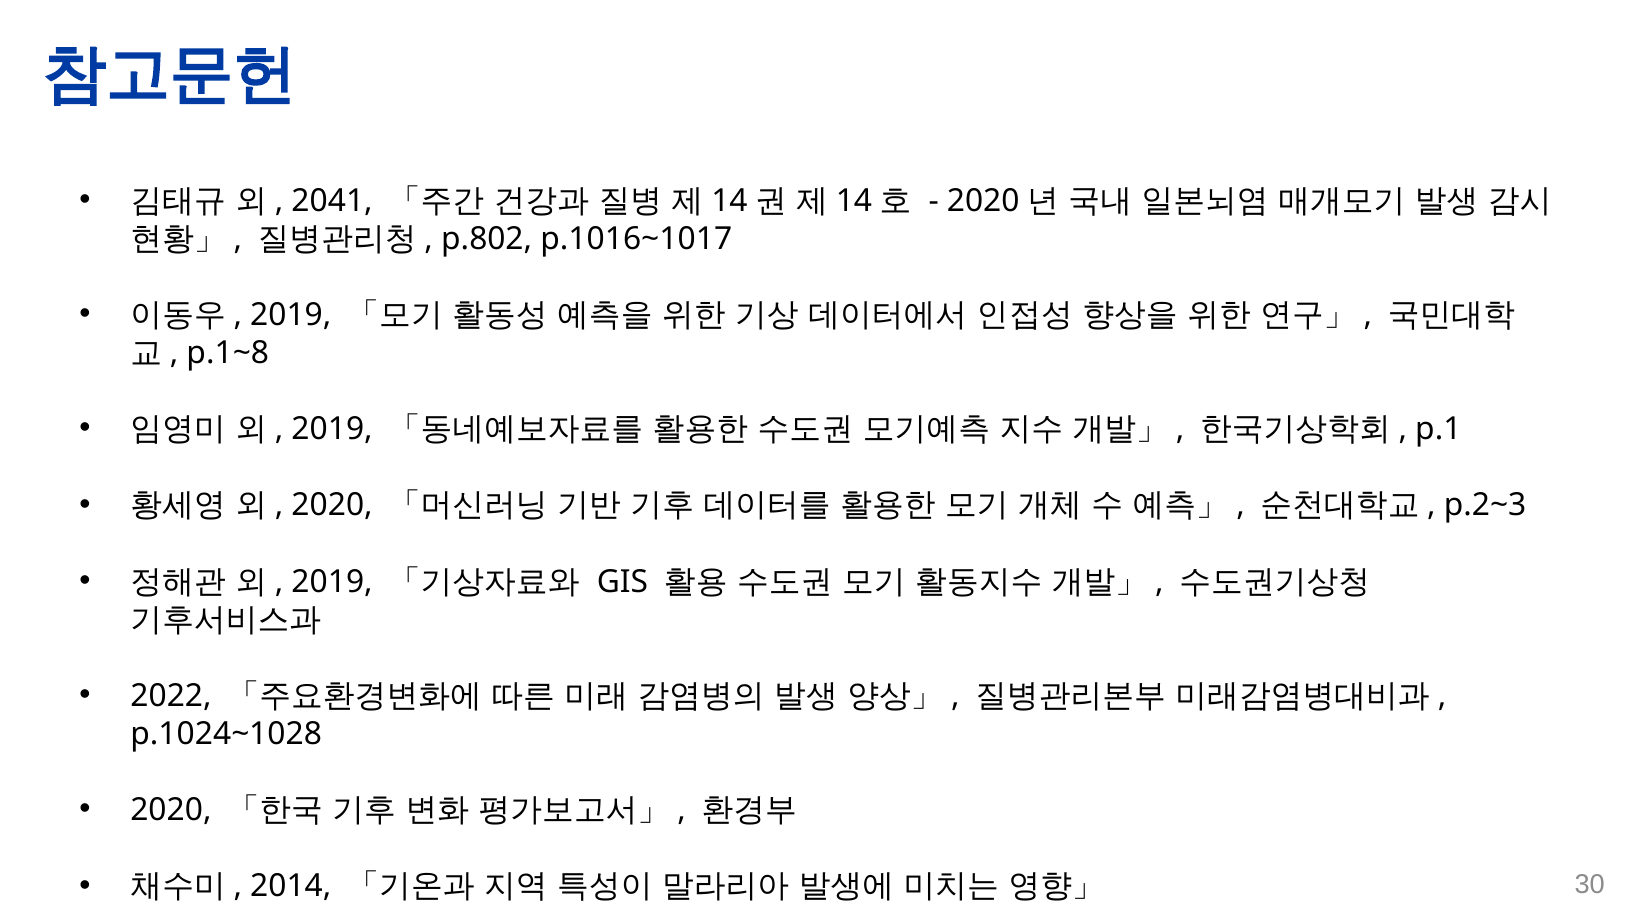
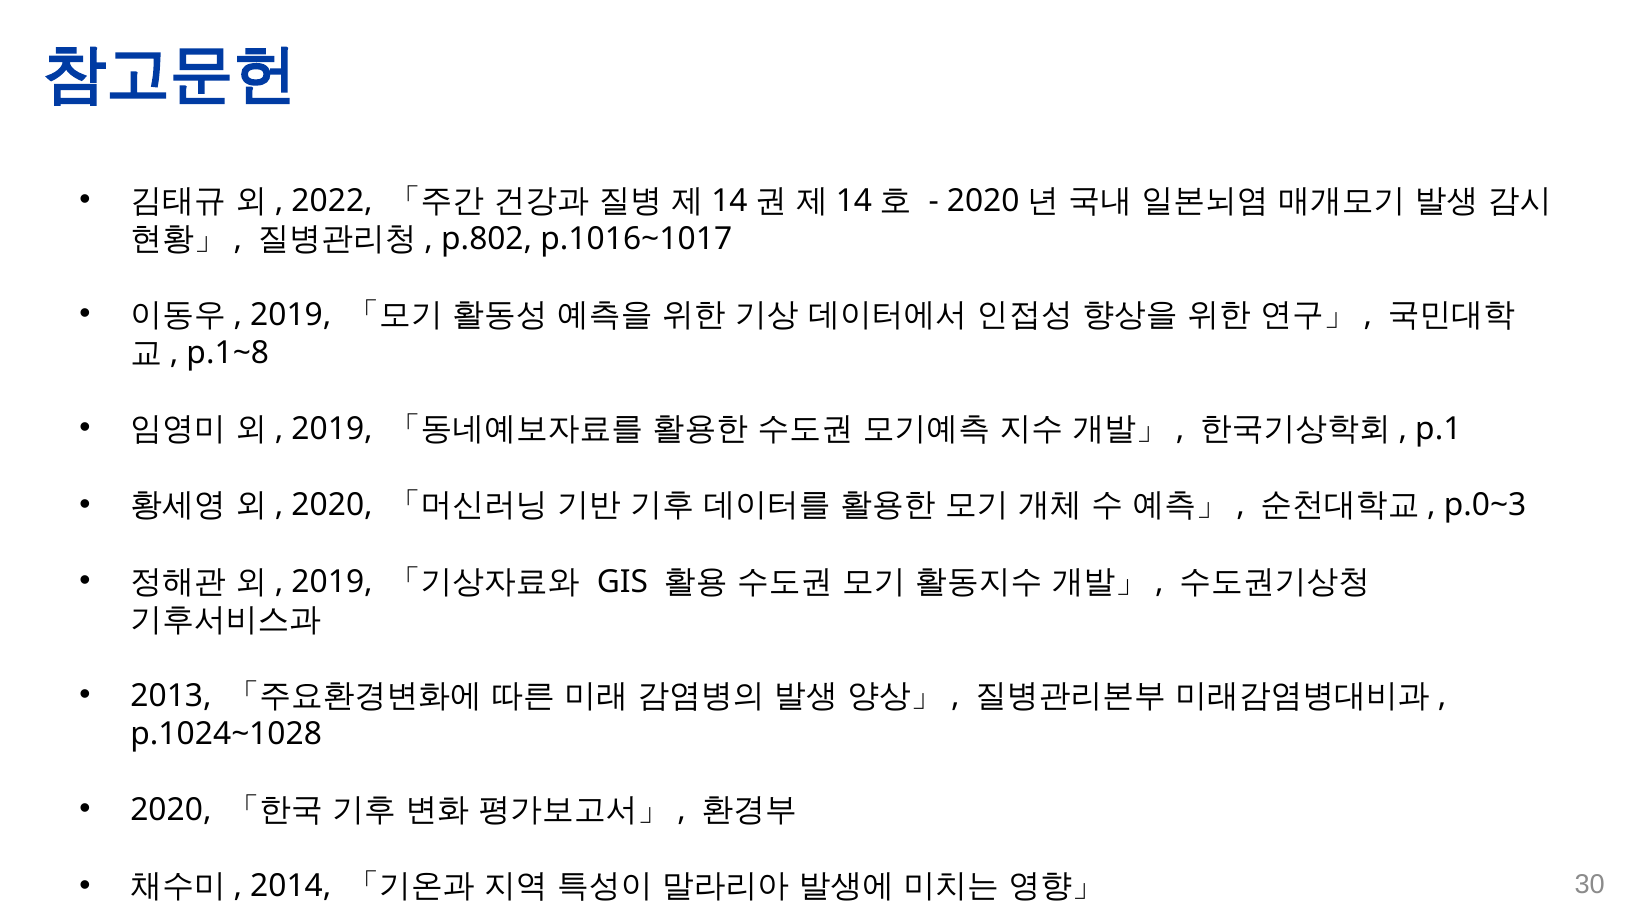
2041: 2041 -> 2022 (332, 201)
p.2~3: p.2~3 -> p.0~3 (1485, 505)
2022: 2022 -> 2013 (171, 696)
